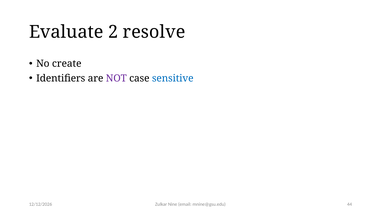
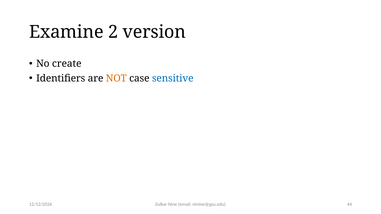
Evaluate: Evaluate -> Examine (66, 32)
resolve: resolve -> version (154, 32)
NOT colour: purple -> orange (116, 78)
